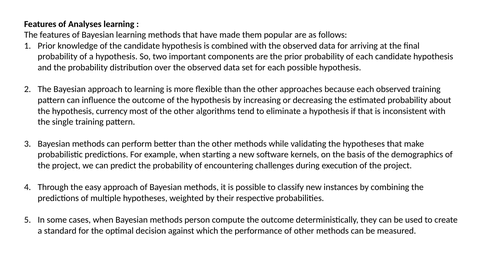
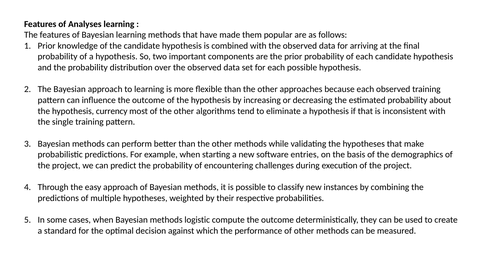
kernels: kernels -> entries (305, 155)
person: person -> logistic (197, 220)
